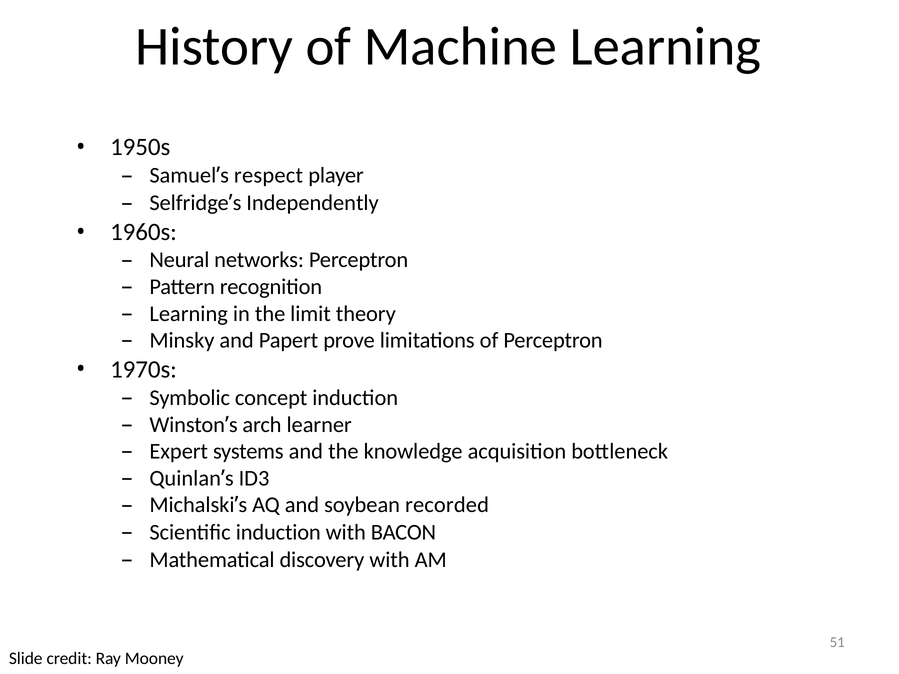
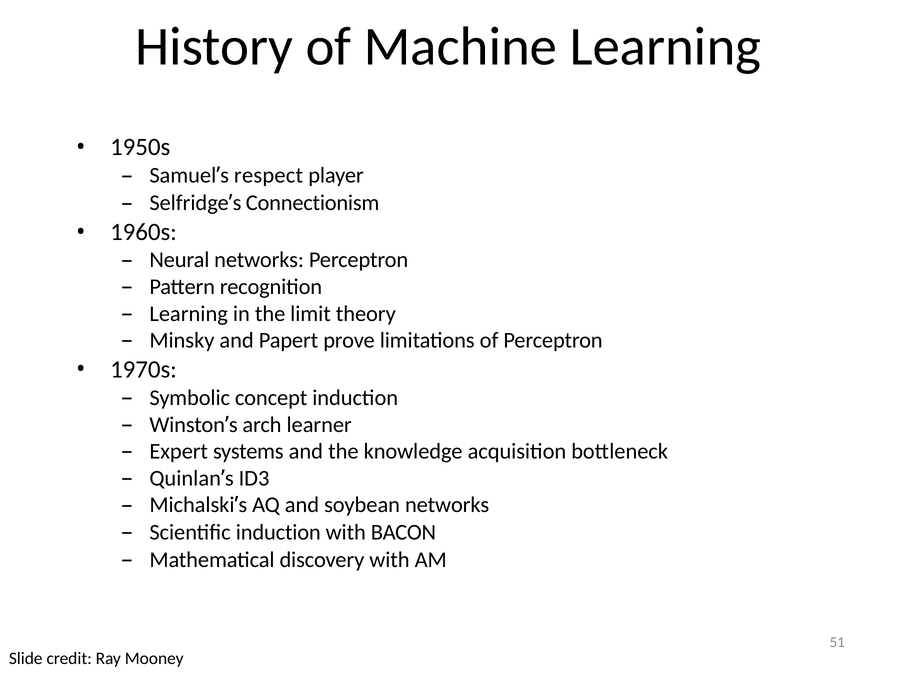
Independently: Independently -> Connectionism (313, 203)
soybean recorded: recorded -> networks (447, 505)
